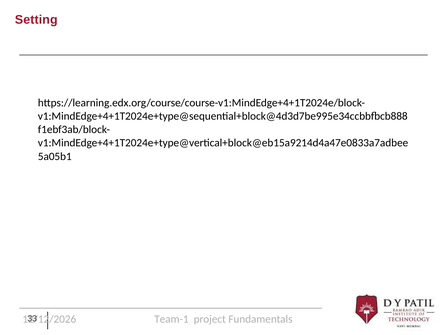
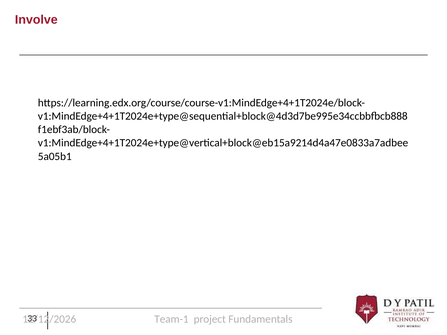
Setting: Setting -> Involve (36, 20)
